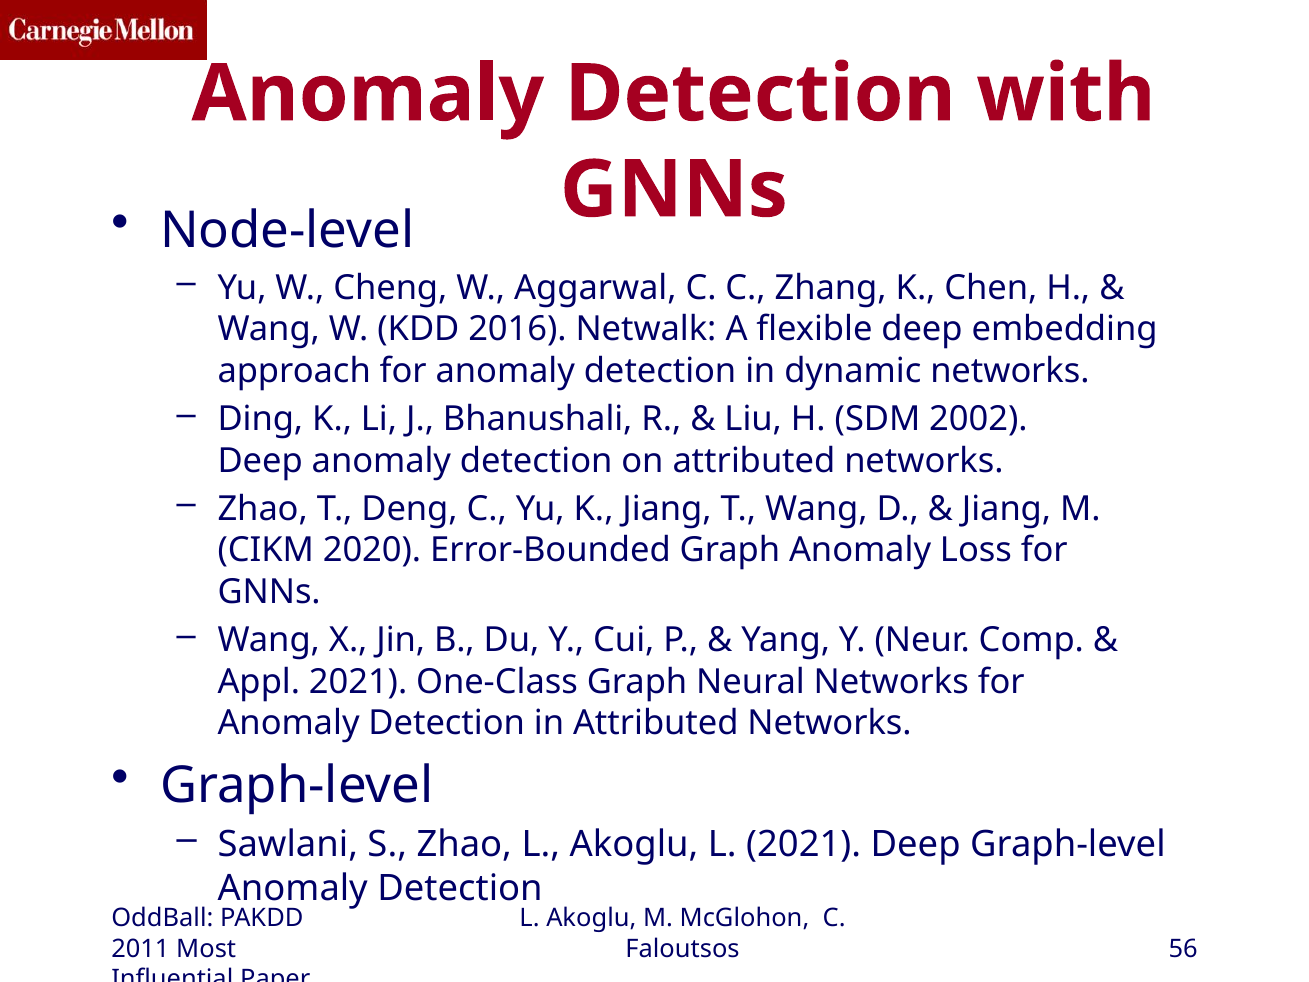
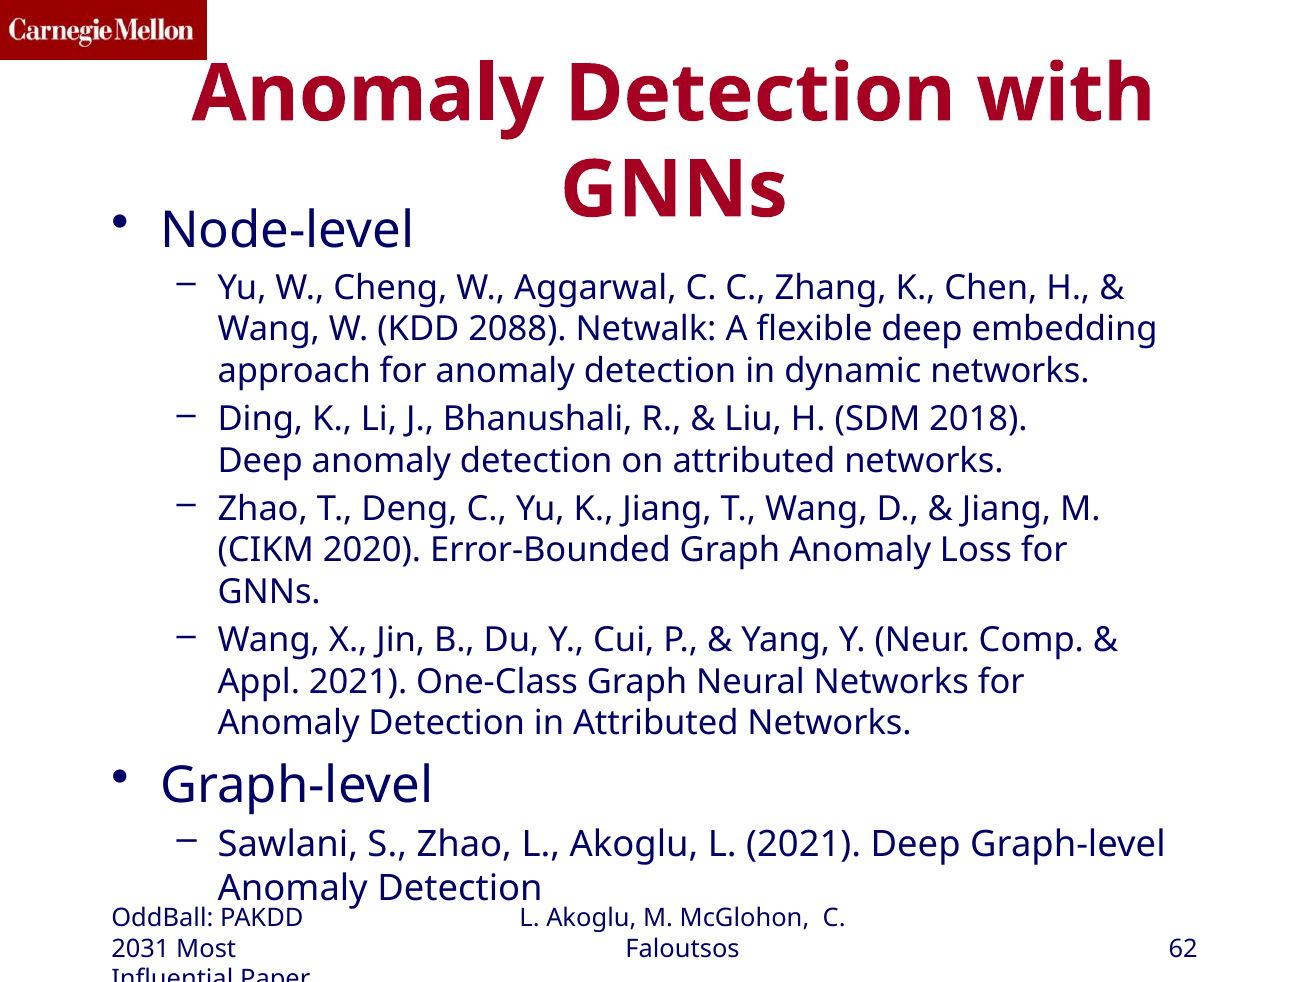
2016: 2016 -> 2088 (517, 329)
2002: 2002 -> 2018 (978, 419)
2011: 2011 -> 2031 (140, 949)
56: 56 -> 62 (1183, 949)
